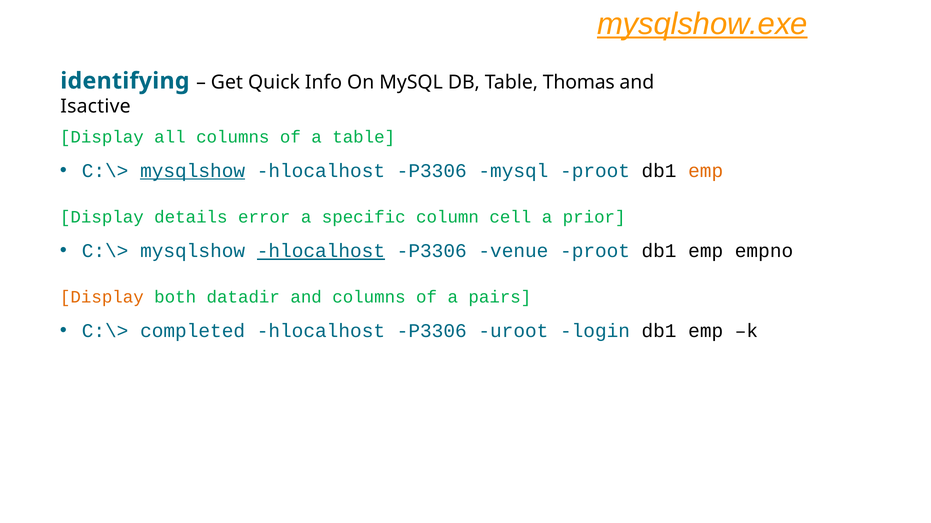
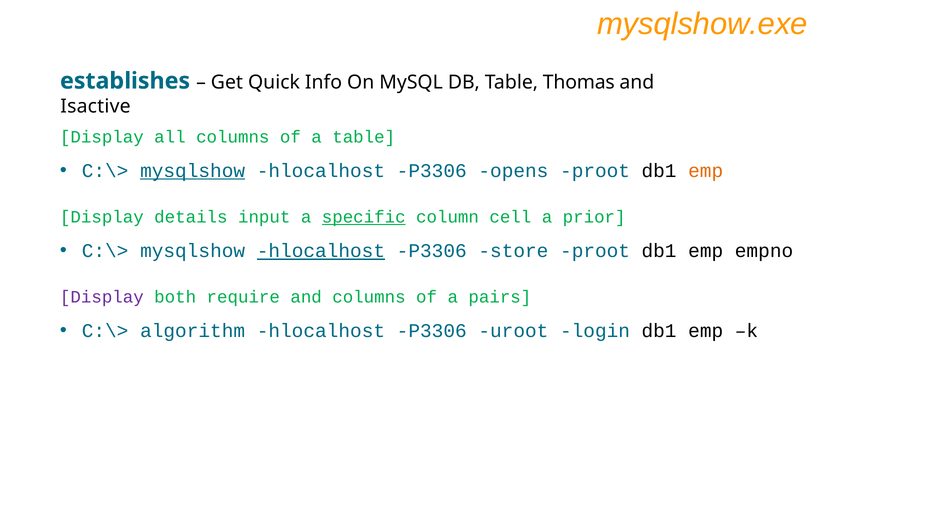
mysqlshow.exe underline: present -> none (702, 24)
identifying: identifying -> establishes (125, 81)
P3306 mysql: mysql -> opens (513, 171)
error: error -> input (264, 217)
specific underline: none -> present (364, 217)
venue: venue -> store (513, 251)
Display colour: orange -> purple (102, 298)
datadir: datadir -> require (243, 298)
completed: completed -> algorithm (193, 331)
